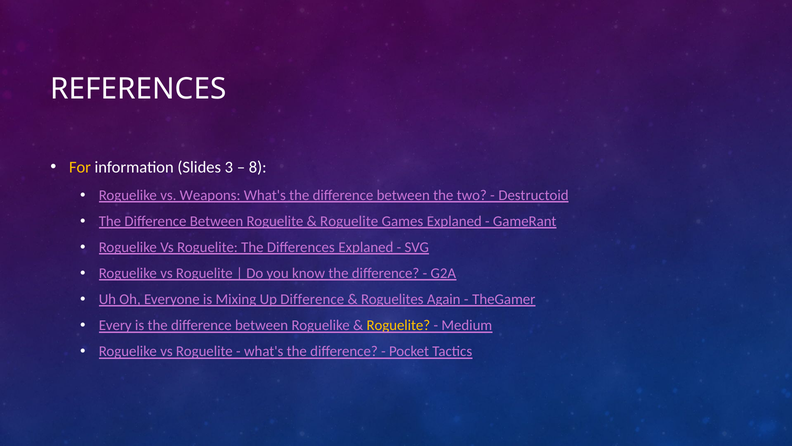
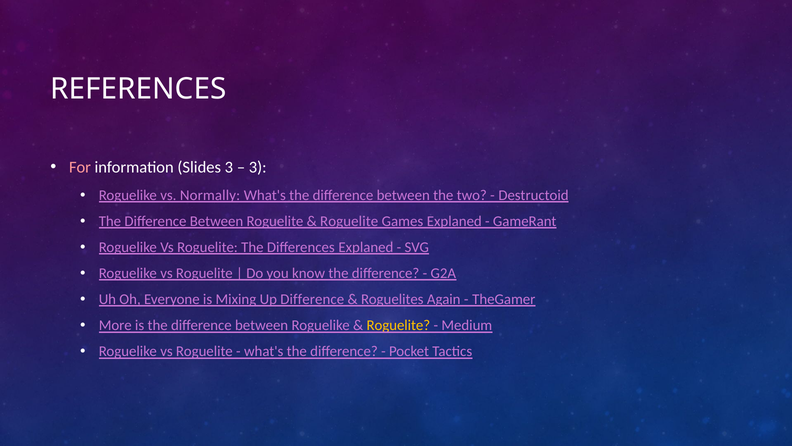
For colour: yellow -> pink (80, 167)
8: 8 -> 3 (258, 167)
Weapons: Weapons -> Normally (210, 195)
Every: Every -> More (115, 325)
